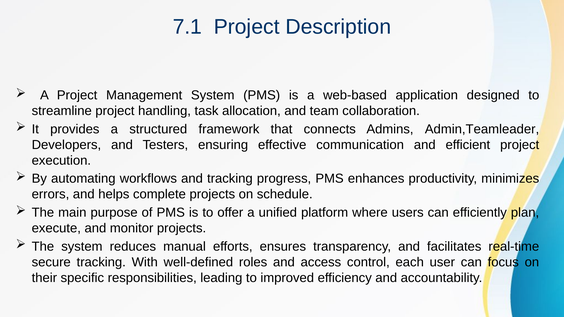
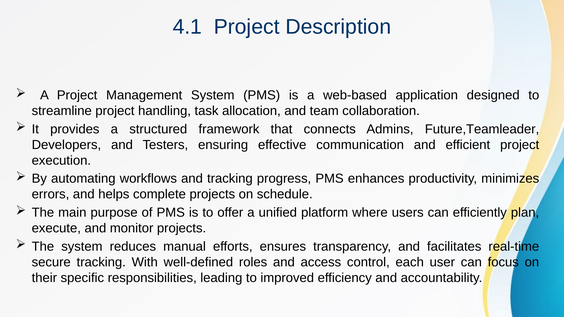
7.1: 7.1 -> 4.1 (187, 27)
Admin,Teamleader: Admin,Teamleader -> Future,Teamleader (482, 129)
